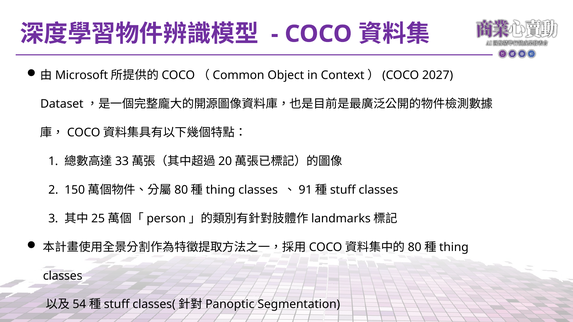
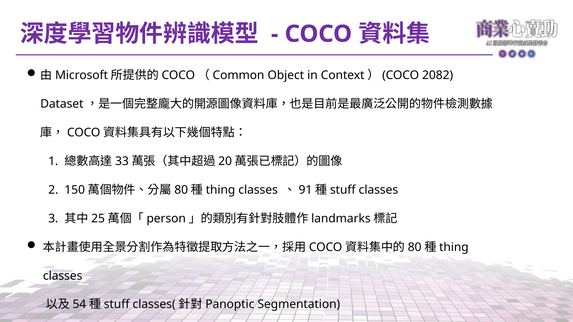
2027: 2027 -> 2082 (438, 75)
